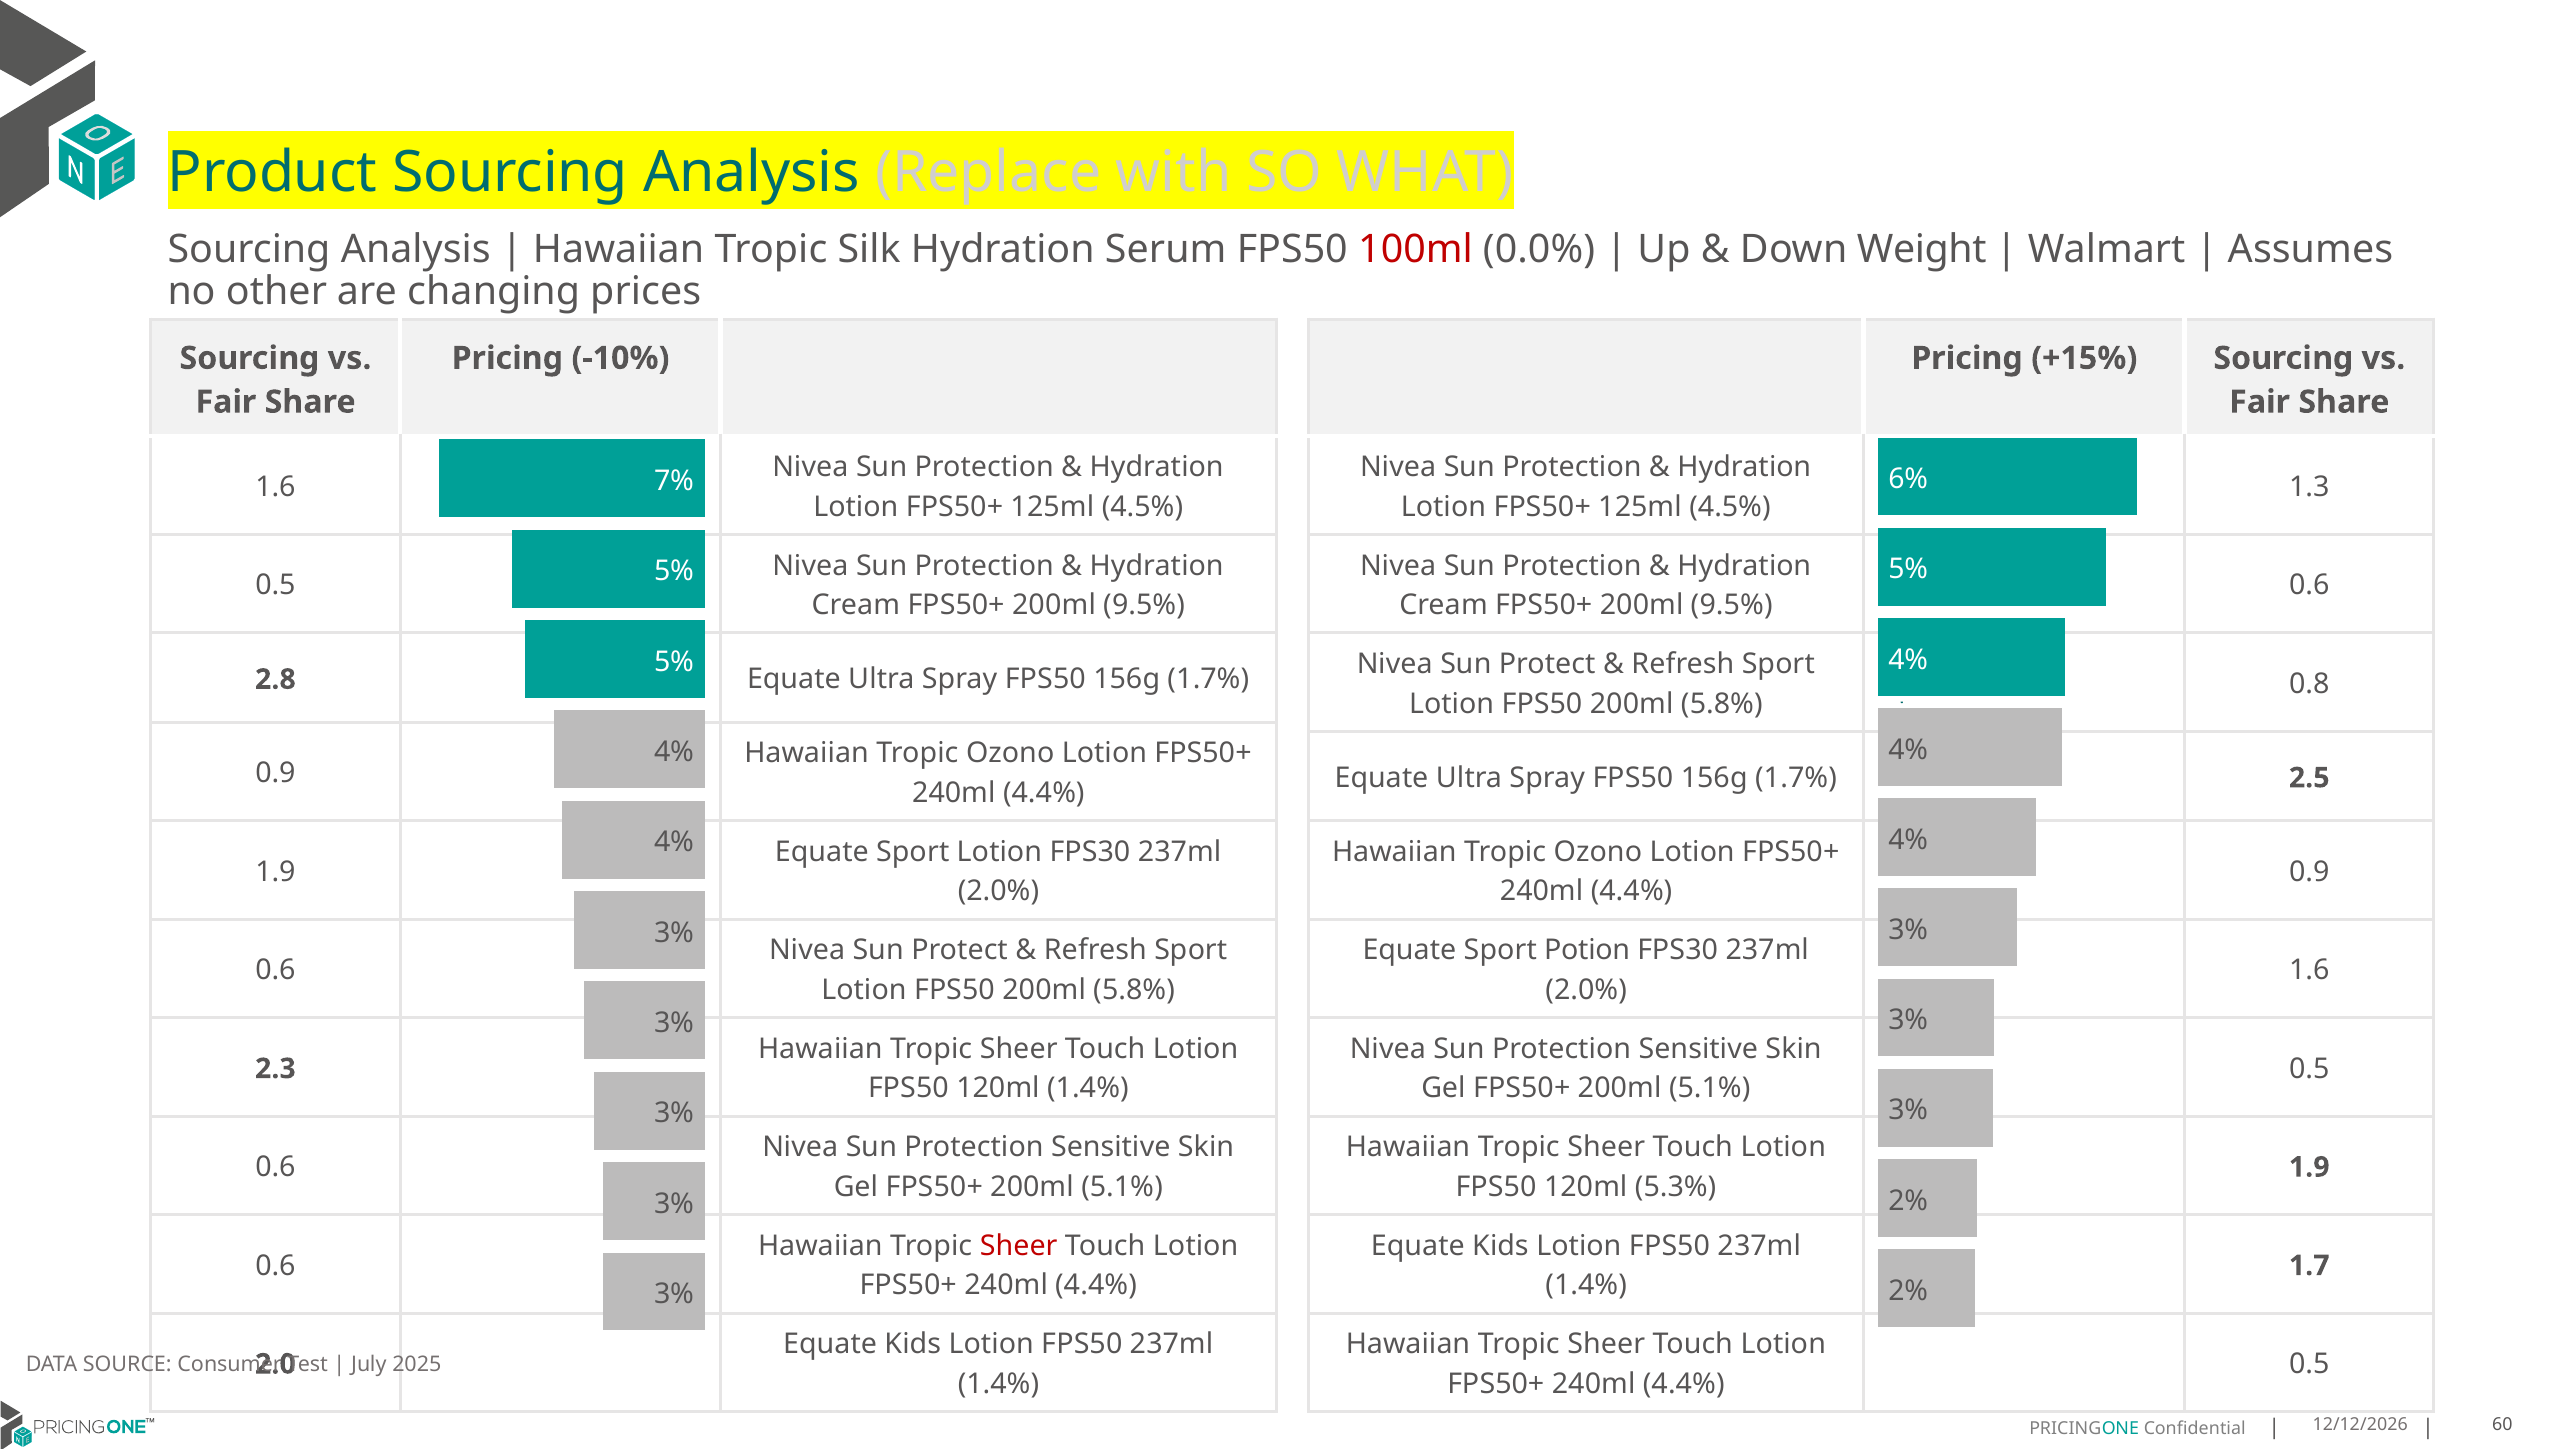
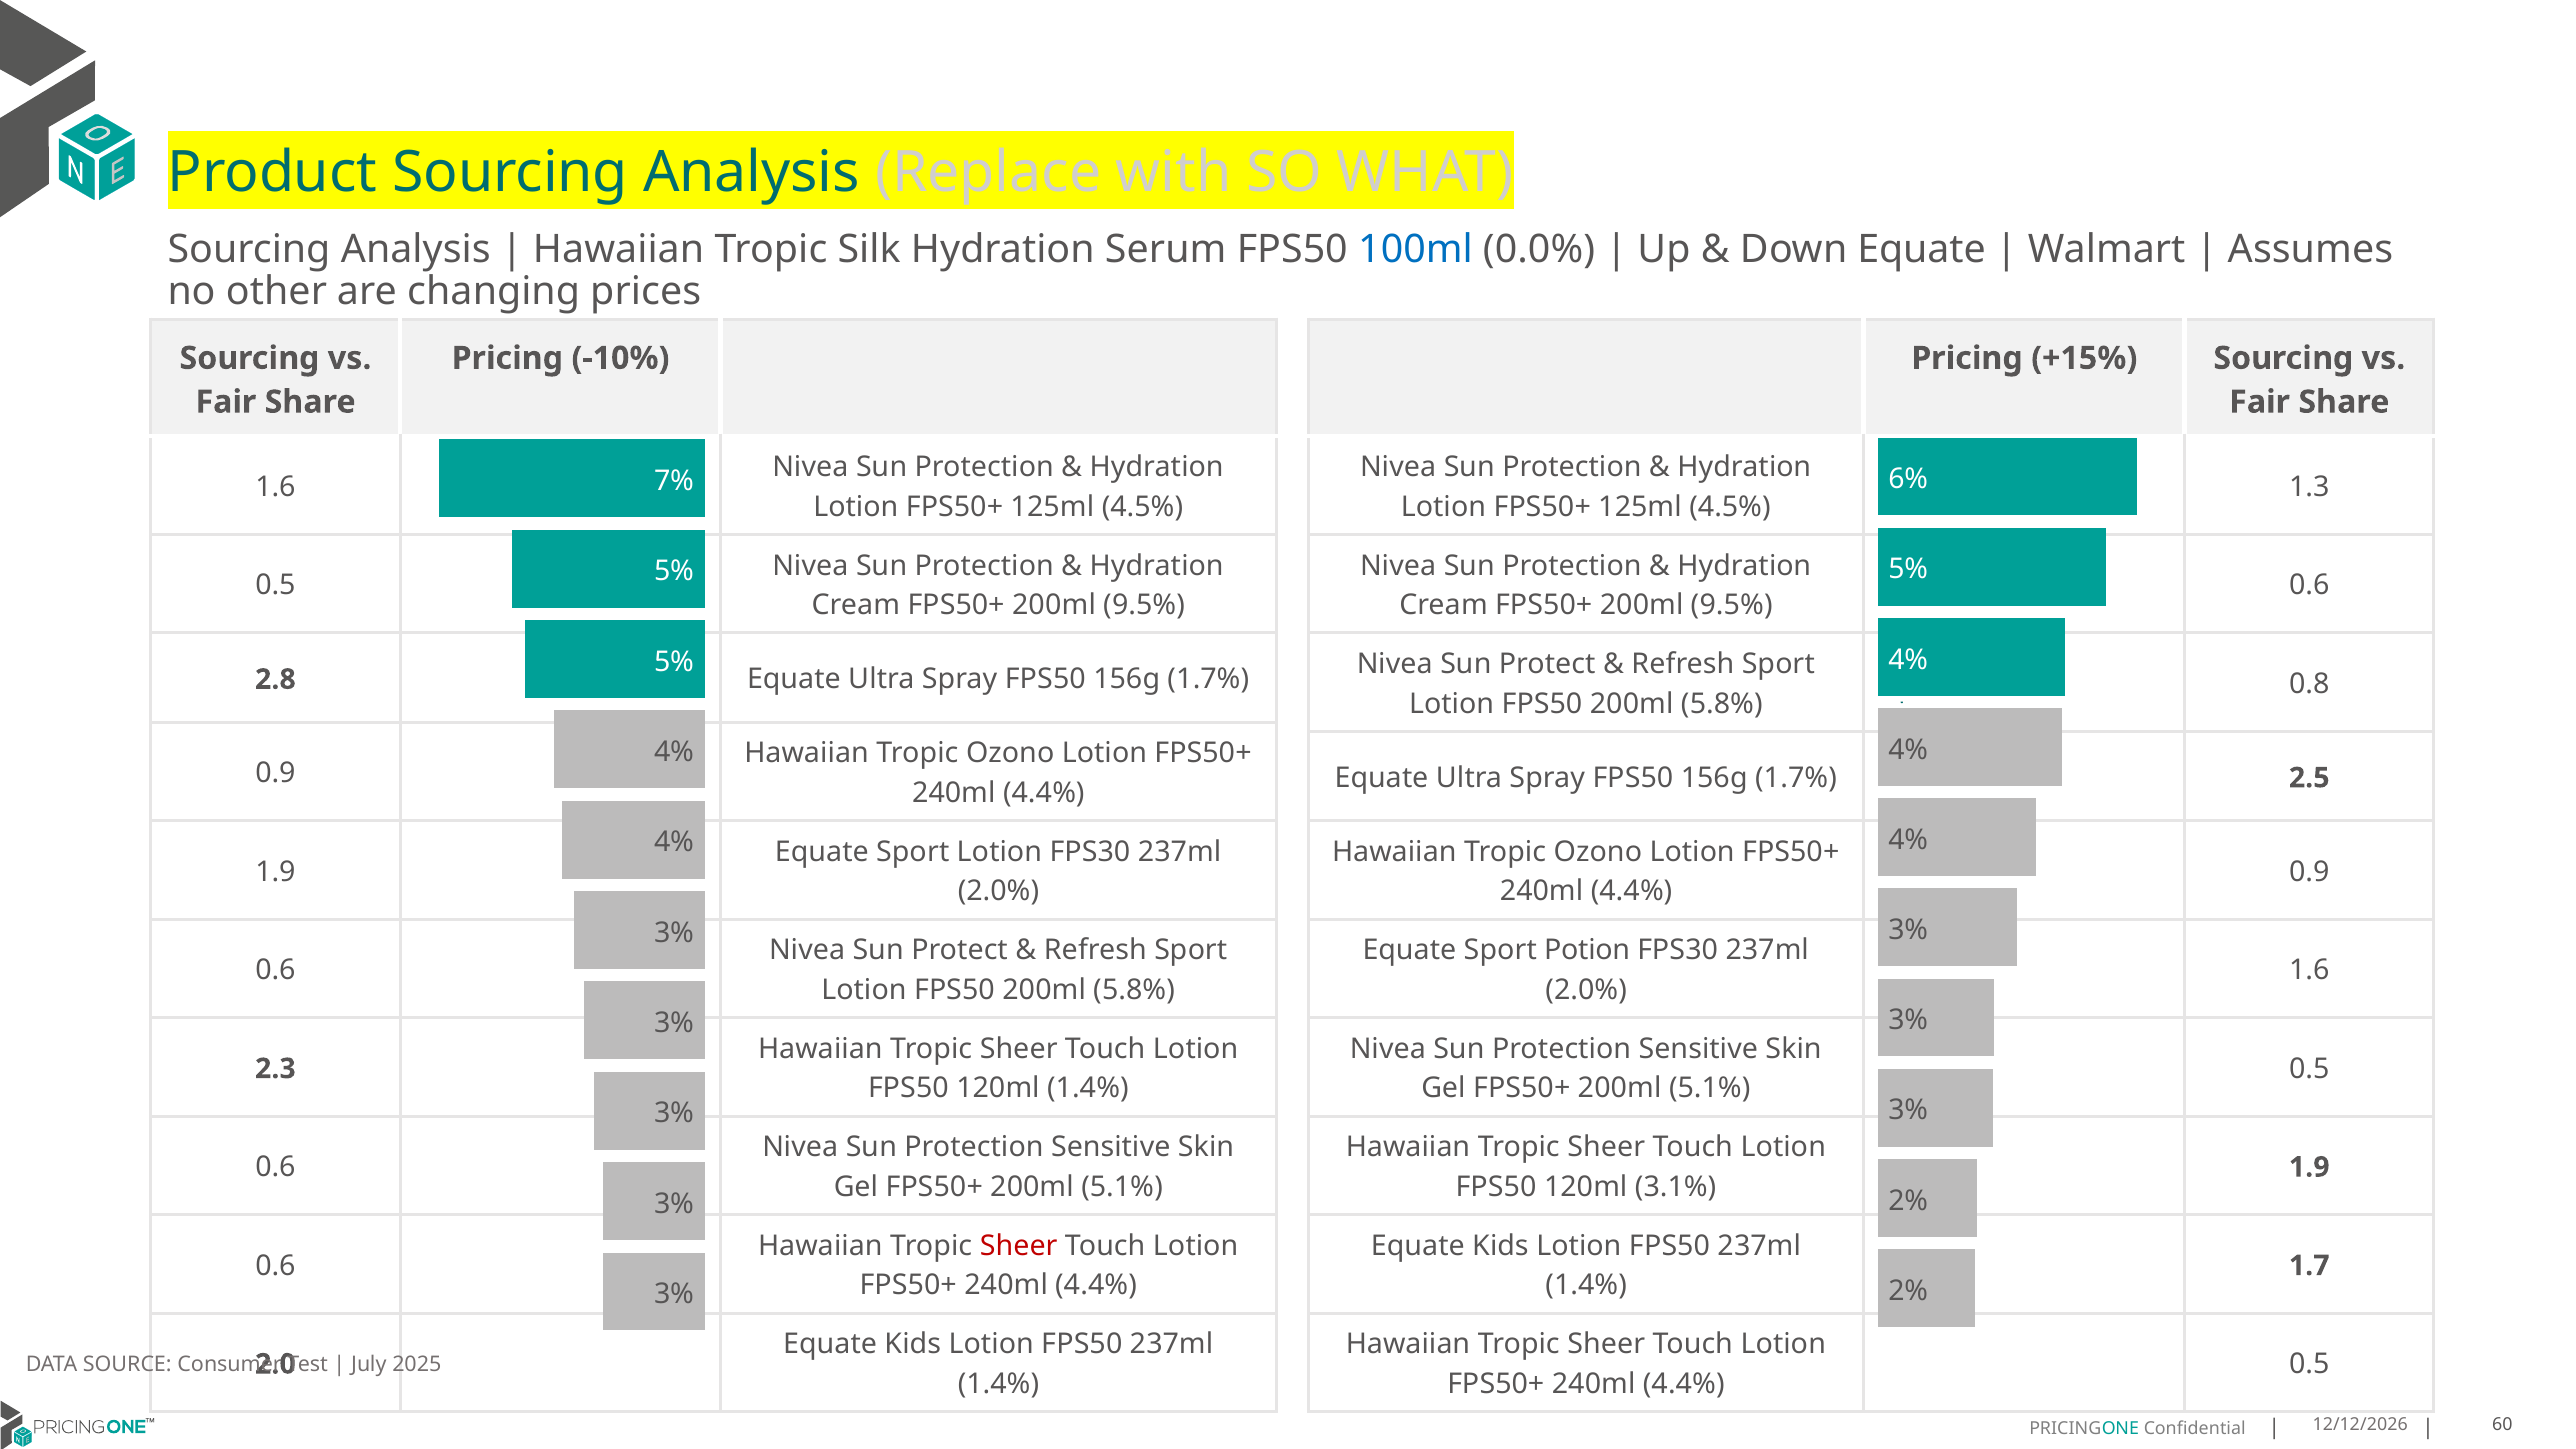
100ml colour: red -> blue (1416, 249)
Down Weight: Weight -> Equate (1922, 249)
5.3%: 5.3% -> 3.1% (1676, 1187)
